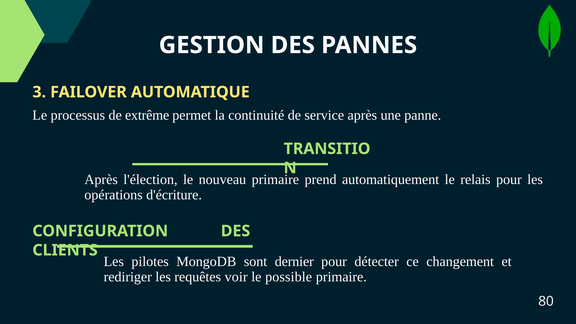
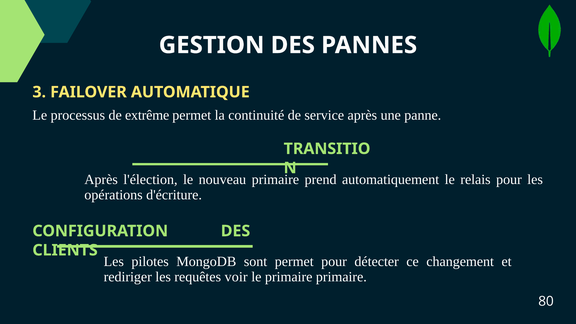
sont dernier: dernier -> permet (294, 262)
le possible: possible -> primaire (289, 277)
